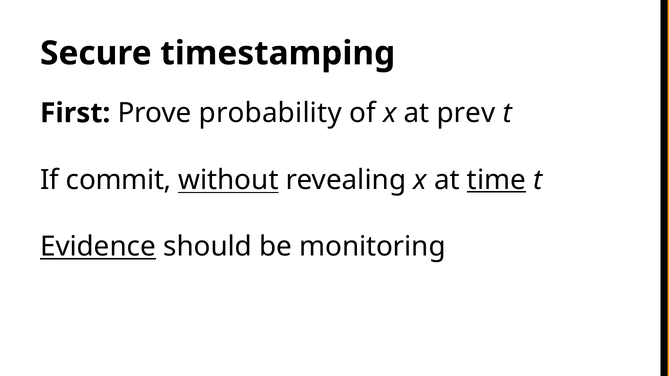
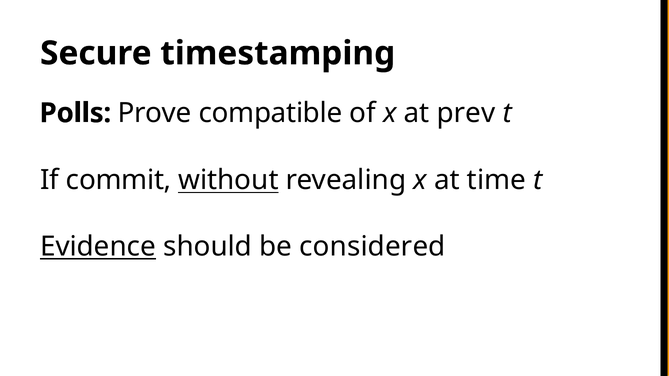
First: First -> Polls (75, 113)
probability: probability -> compatible (270, 113)
time underline: present -> none (496, 180)
monitoring: monitoring -> considered (372, 247)
